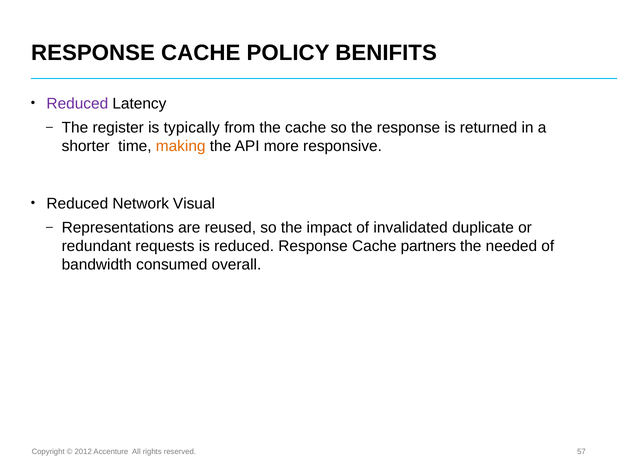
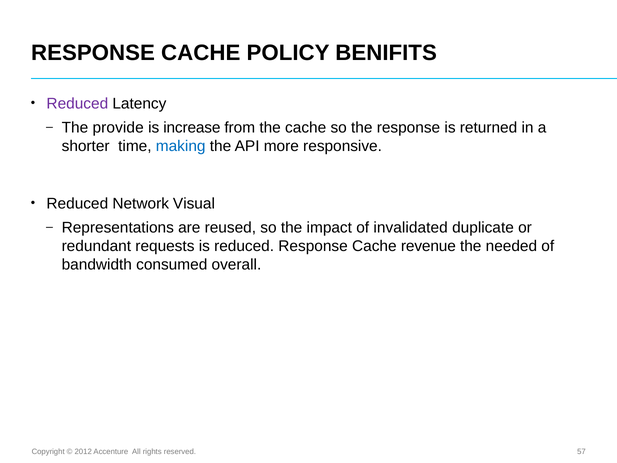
register: register -> provide (118, 127)
typically: typically -> increase (192, 127)
making colour: orange -> blue (181, 146)
partners: partners -> revenue (428, 246)
